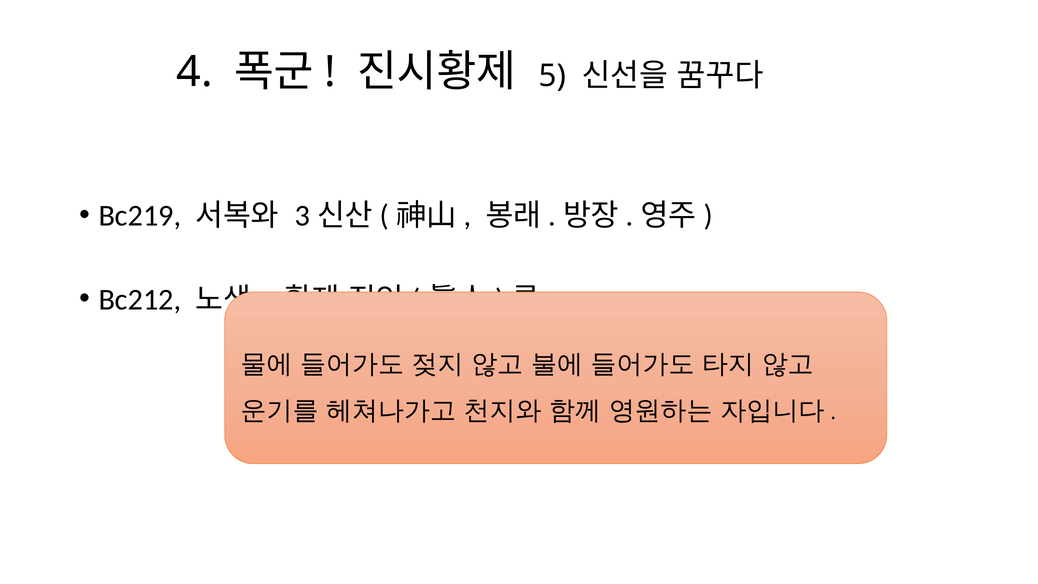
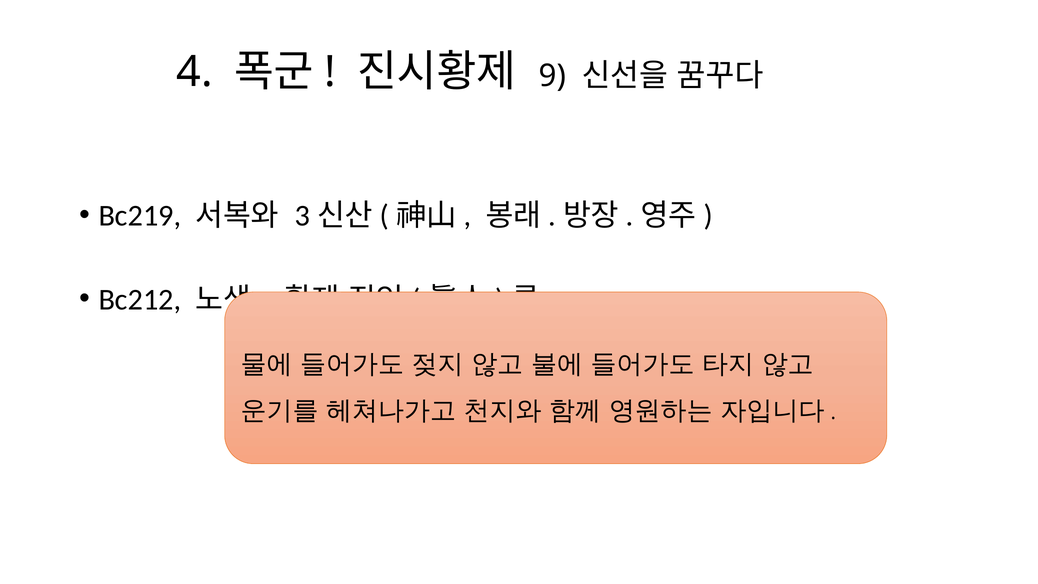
5: 5 -> 9 (552, 76)
